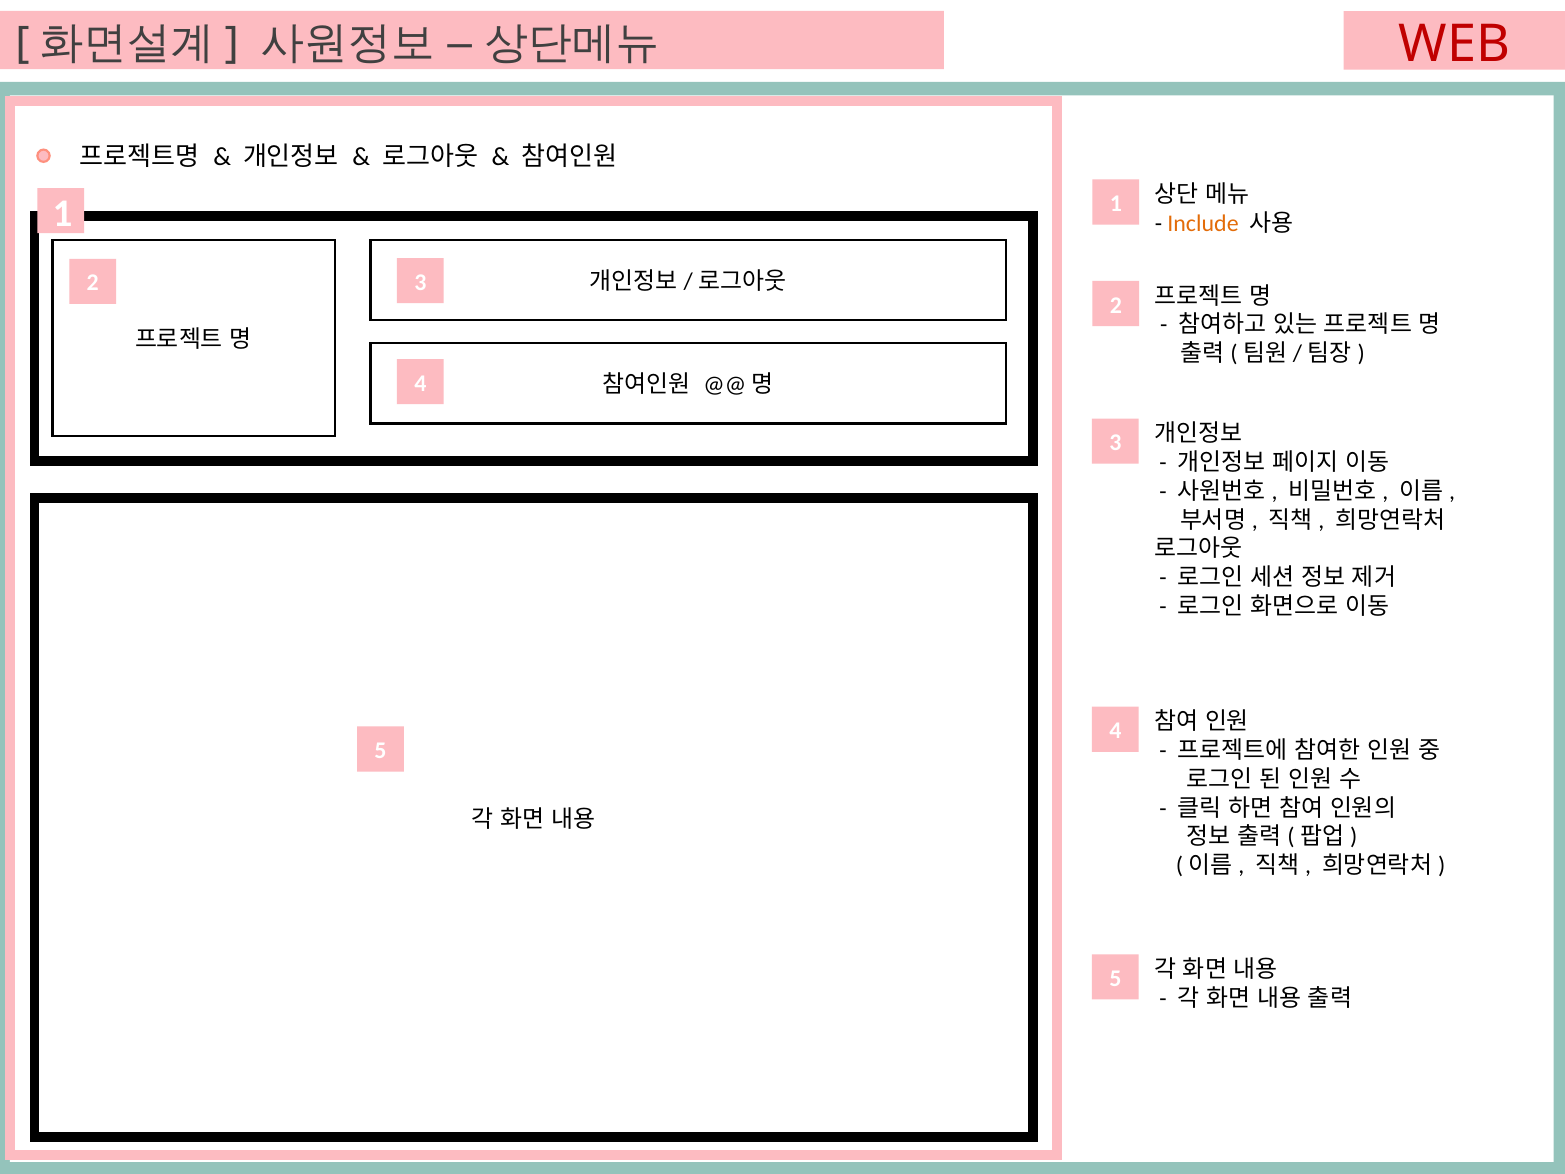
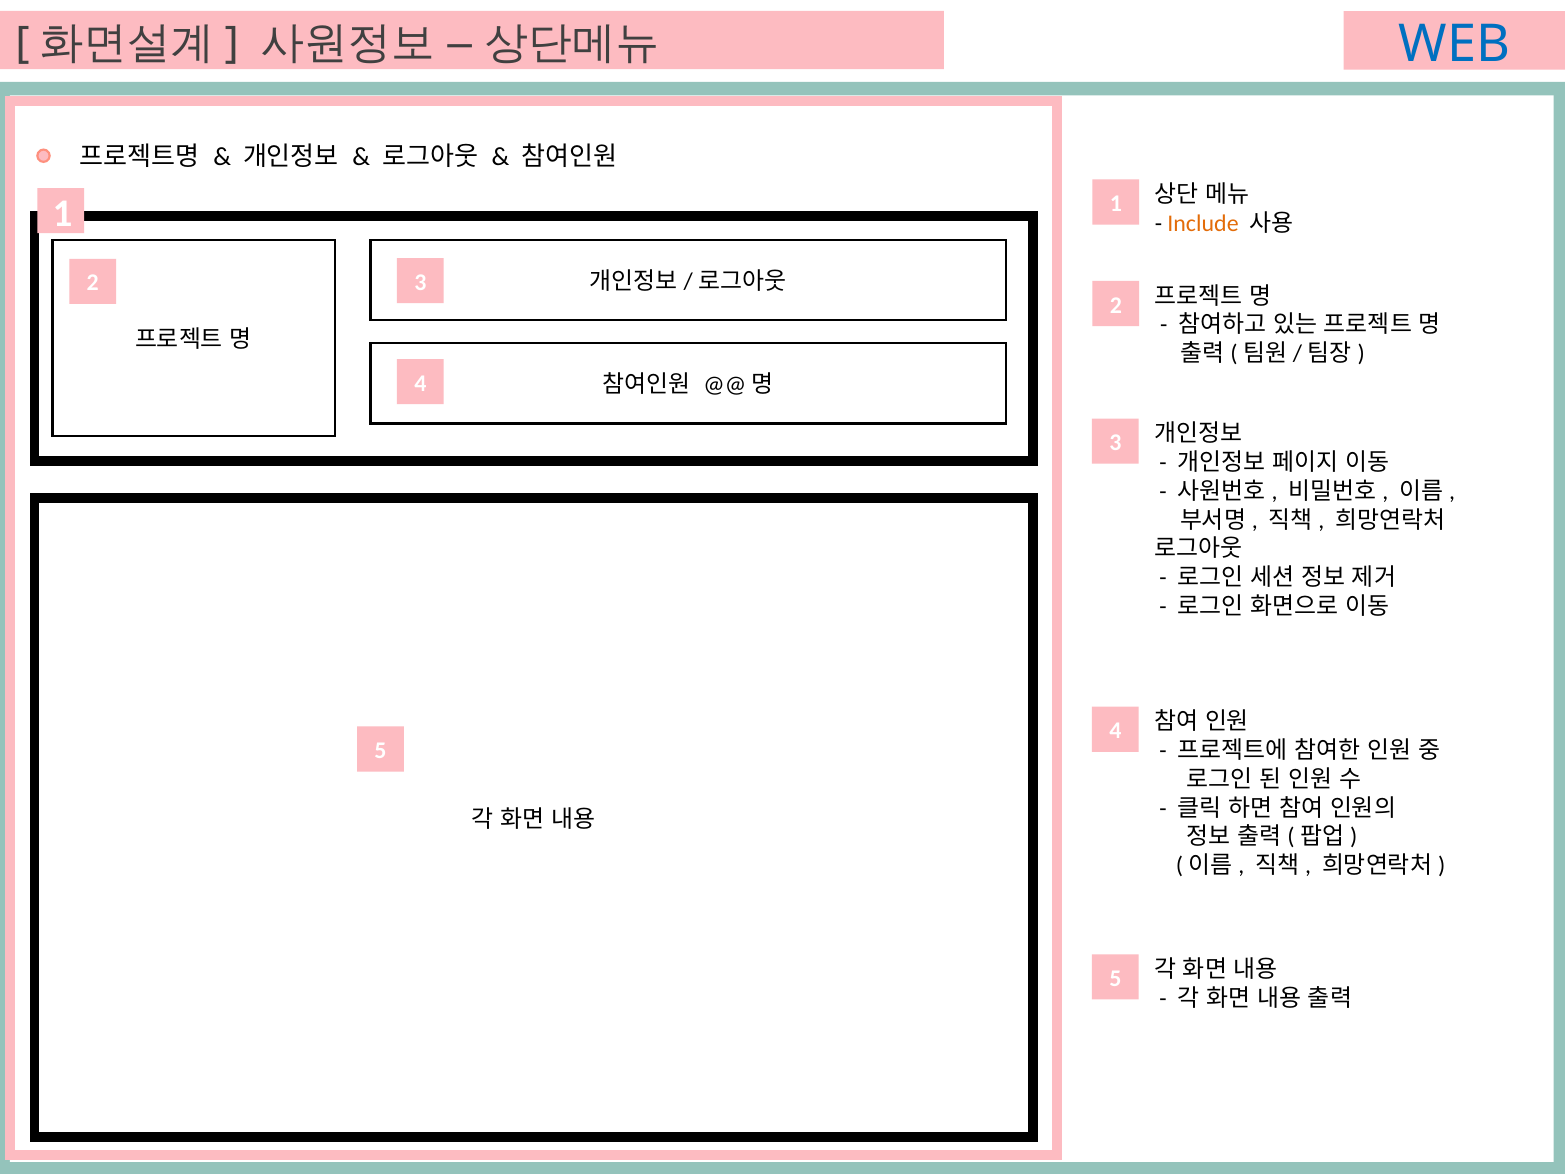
WEB colour: red -> blue (1454, 44)
